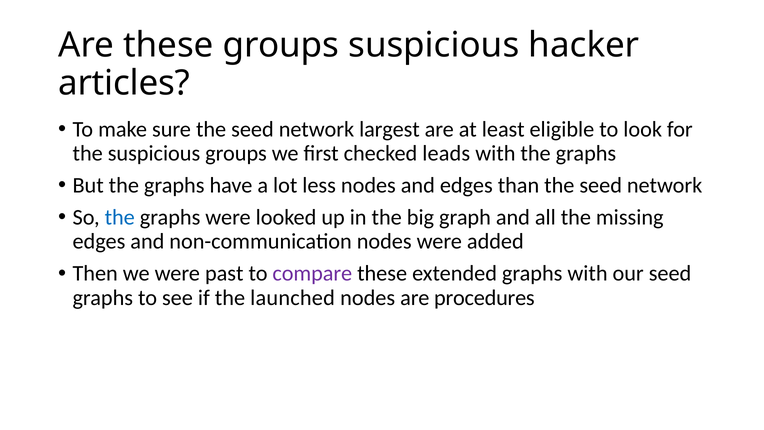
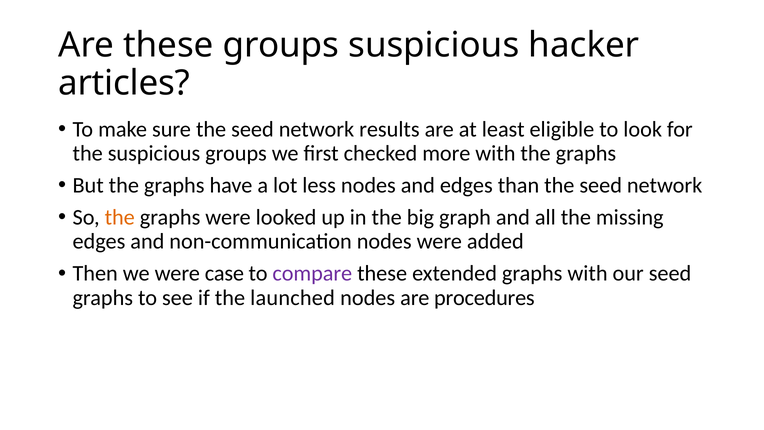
largest: largest -> results (389, 129)
leads: leads -> more (446, 153)
the colour: blue -> orange (120, 217)
past: past -> case (224, 273)
